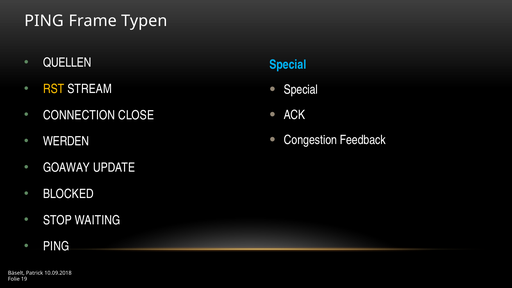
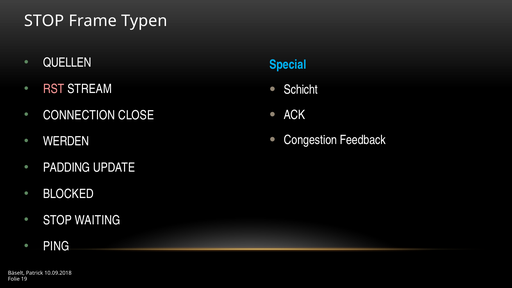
PING: PING -> STOP (44, 21)
Special: Special -> Schicht (301, 90)
RST colour: yellow -> pink (54, 89)
GOAWAY: GOAWAY -> PADDING (67, 168)
